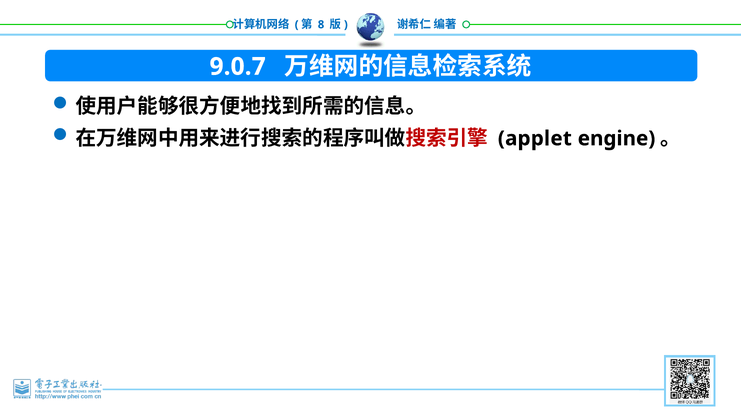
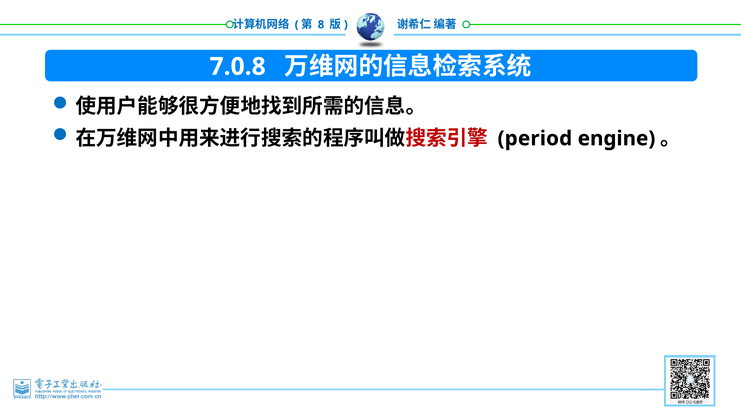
9.0.7: 9.0.7 -> 7.0.8 (238, 67)
applet: applet -> period (535, 138)
